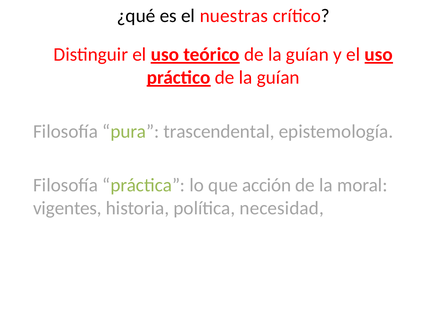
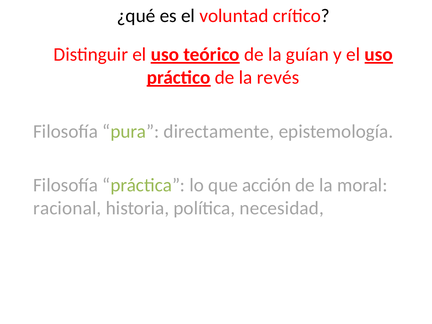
nuestras: nuestras -> voluntad (234, 16)
guían: guían -> revés (278, 78)
trascendental: trascendental -> directamente (219, 131)
vigentes: vigentes -> racional (67, 208)
